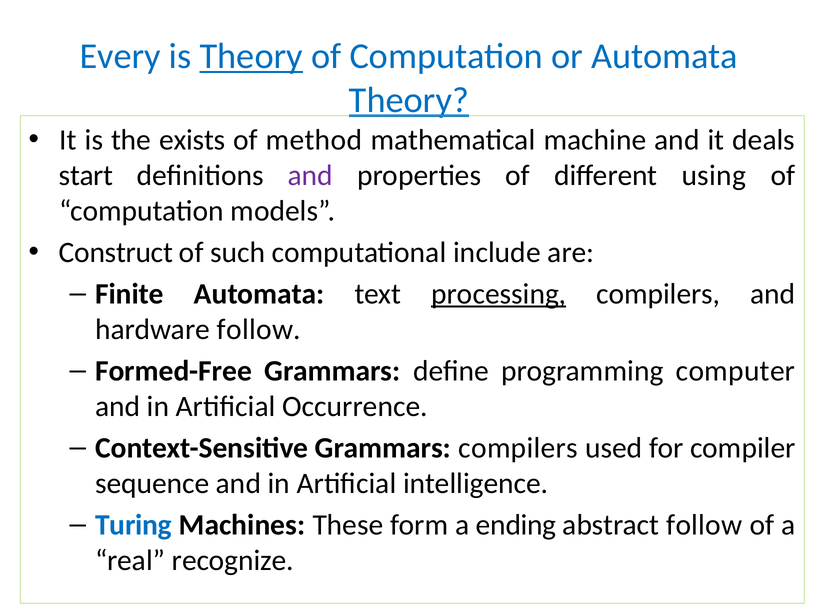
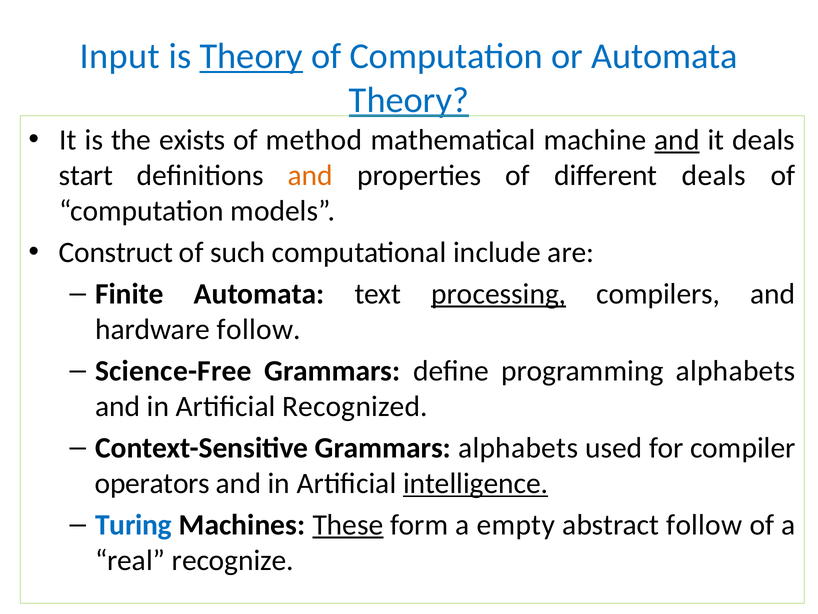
Every: Every -> Input (120, 56)
and underline: none -> present (677, 140)
and colour: purple -> orange (310, 175)
different using: using -> deals (714, 175)
Formed-Free: Formed-Free -> Science-Free (173, 371)
programming computer: computer -> alphabets (736, 371)
Occurrence: Occurrence -> Recognized (355, 406)
Grammars compilers: compilers -> alphabets (518, 448)
sequence: sequence -> operators (152, 483)
intelligence underline: none -> present (476, 483)
These underline: none -> present (348, 524)
ending: ending -> empty (516, 524)
